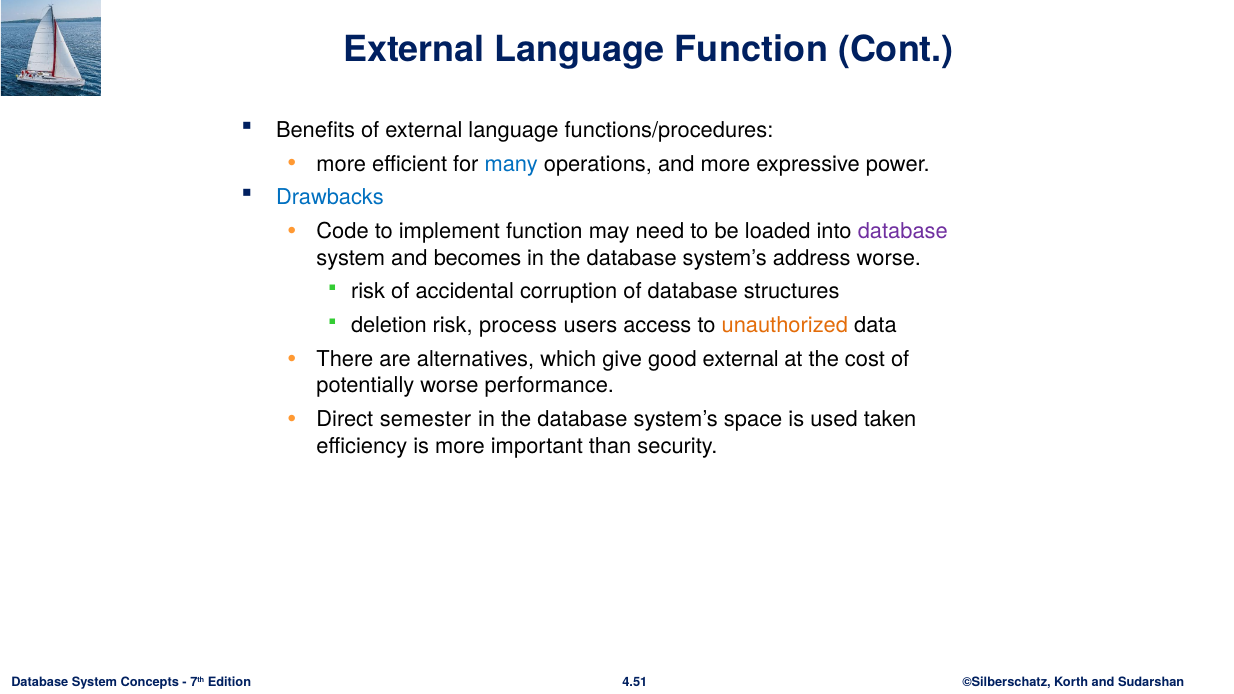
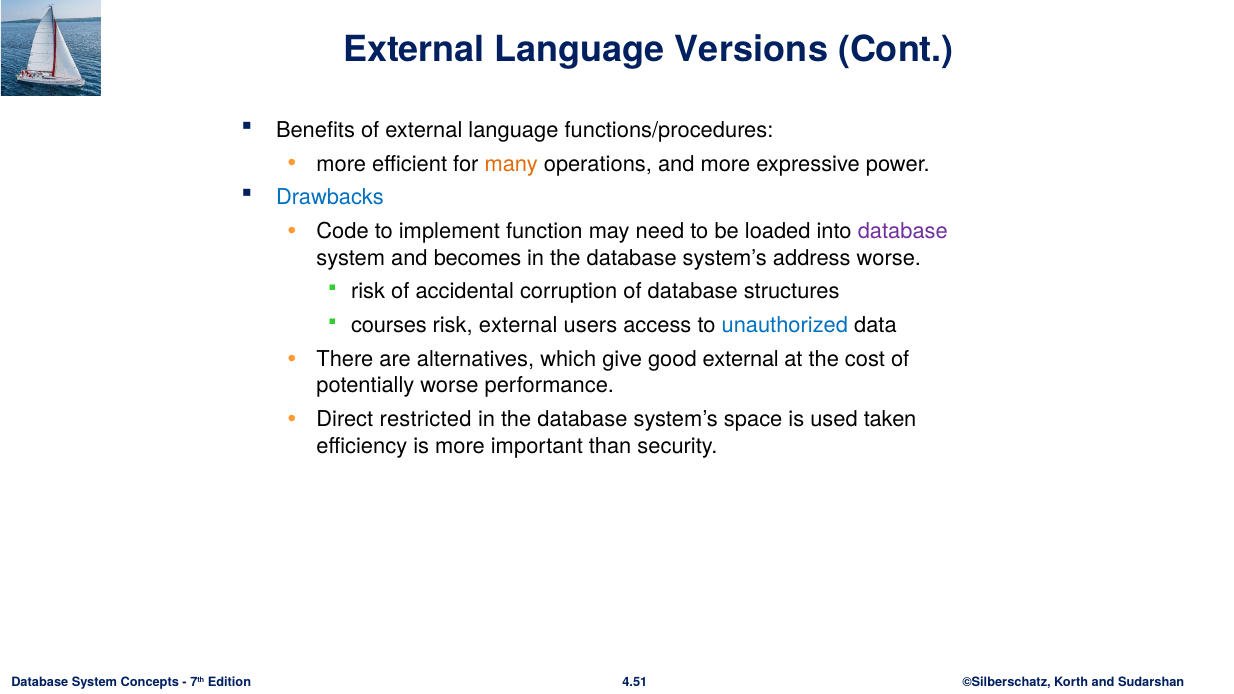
Language Function: Function -> Versions (751, 50)
many colour: blue -> orange (511, 164)
deletion: deletion -> courses (389, 326)
risk process: process -> external (518, 326)
unauthorized colour: orange -> blue (785, 326)
semester: semester -> restricted (425, 420)
